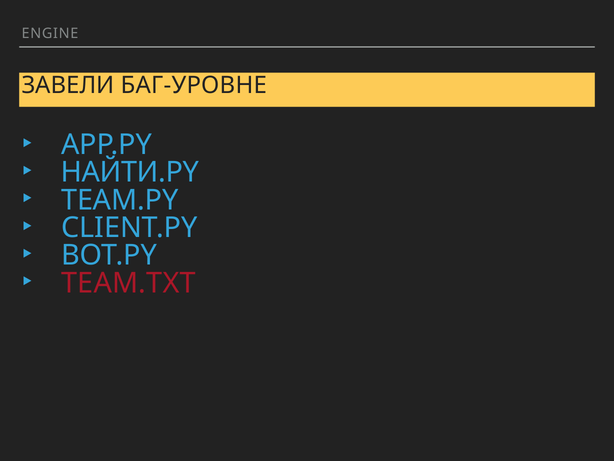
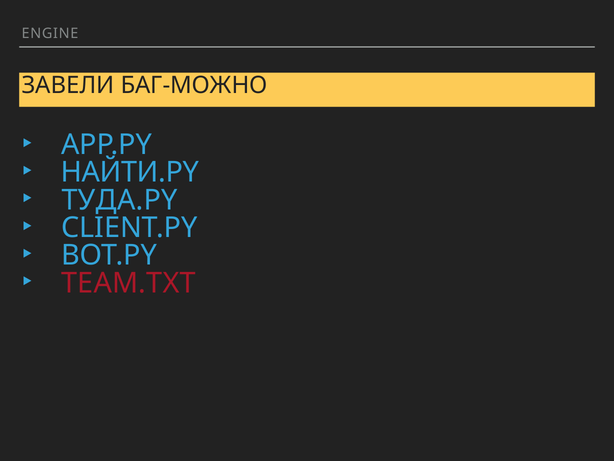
БАГ-УРОВНЕ: БАГ-УРОВНЕ -> БАГ-МОЖНО (194, 85)
TEAM.PY: TEAM.PY -> ТУДА.PY (120, 200)
